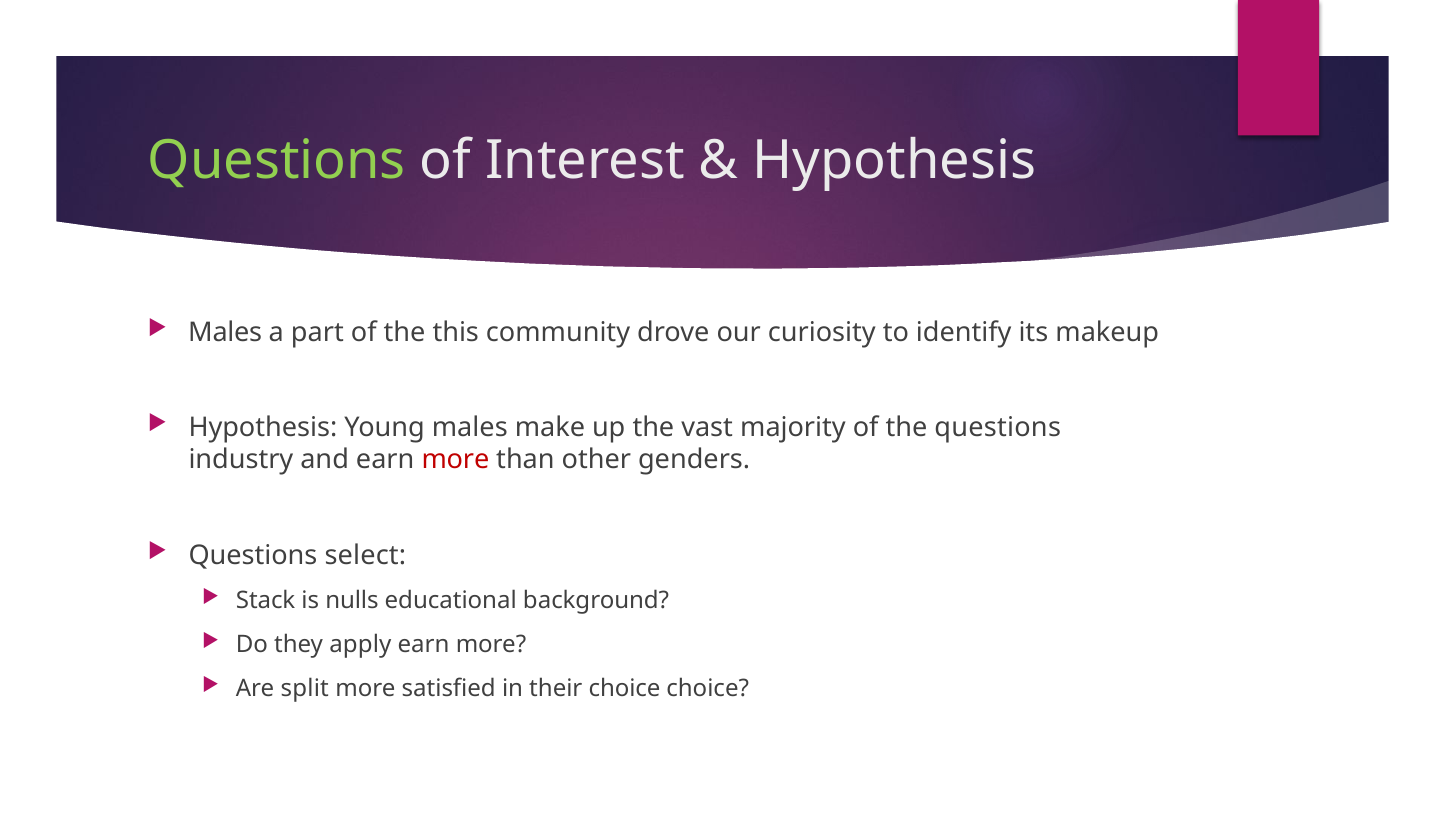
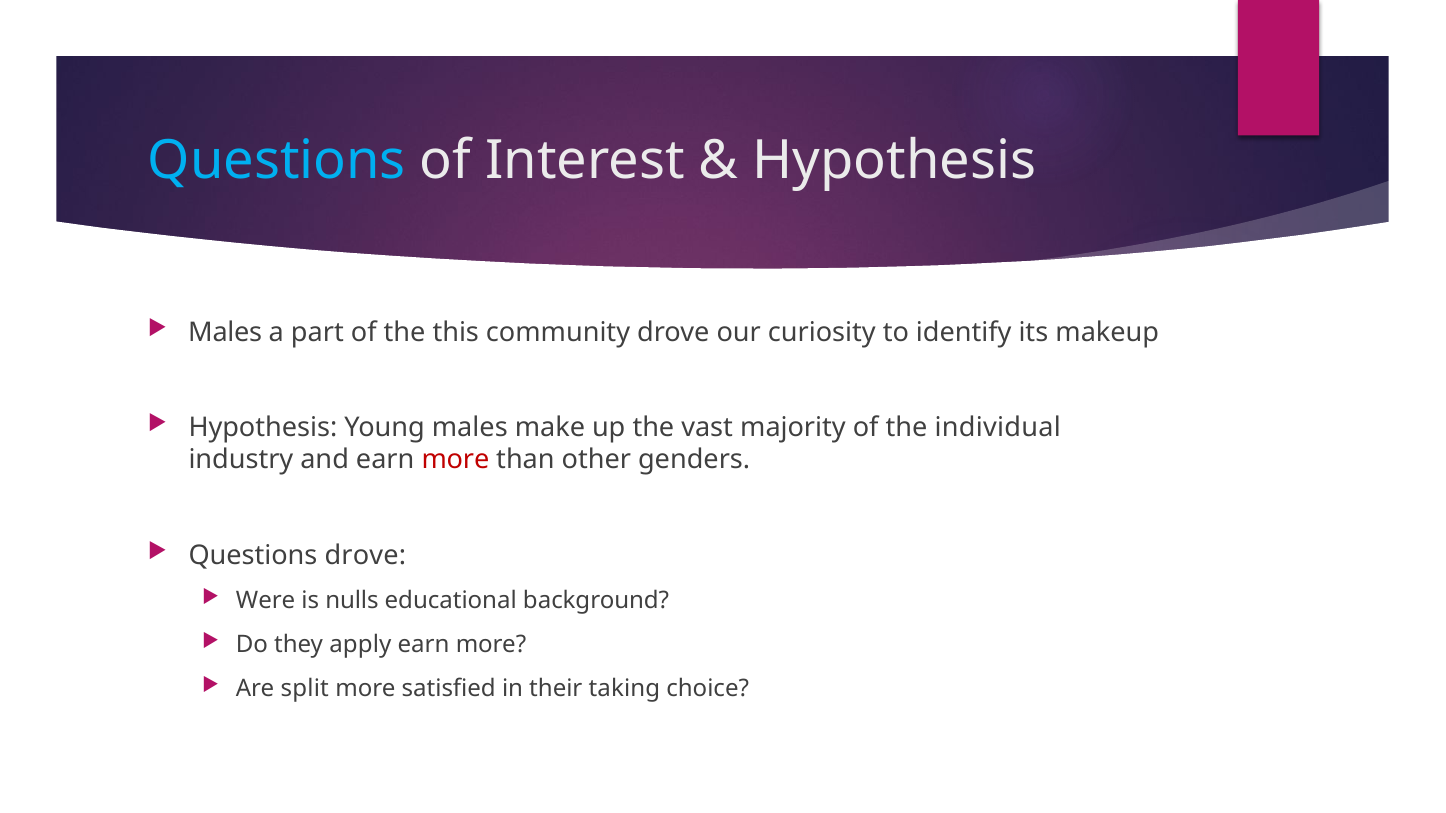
Questions colour: light green -> light blue (277, 161)
the questions: questions -> individual (998, 428)
Questions select: select -> drove (365, 555)
Stack: Stack -> Were (266, 601)
their choice: choice -> taking (624, 689)
